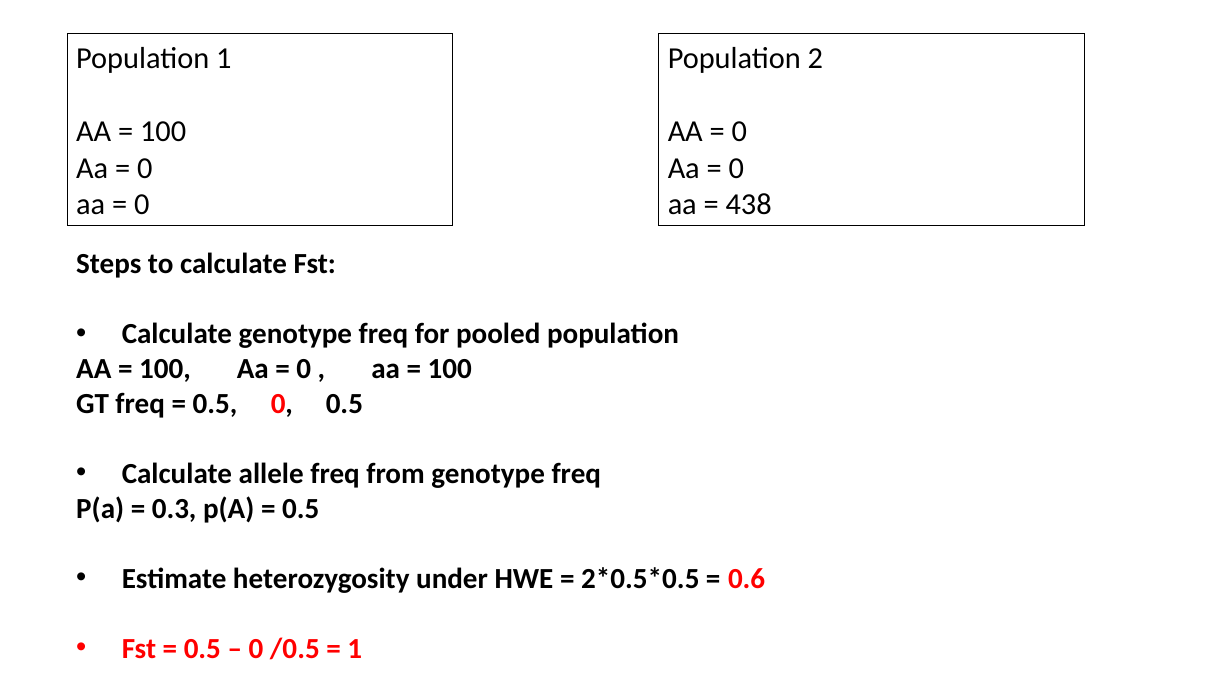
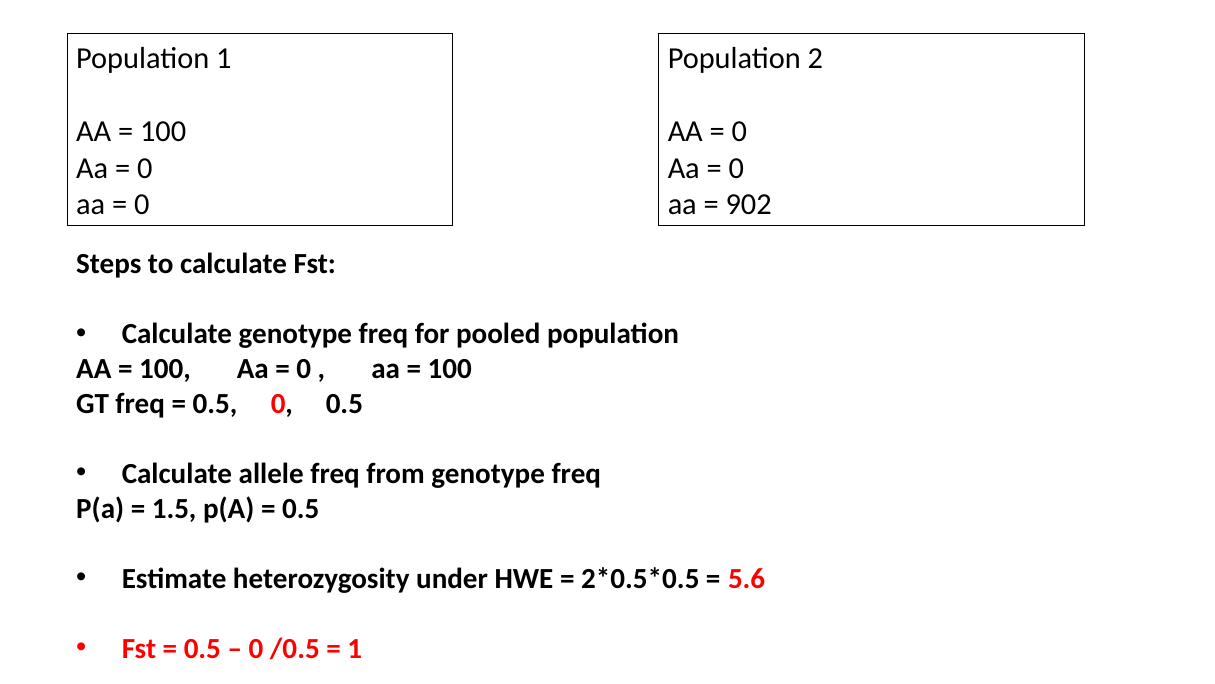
438: 438 -> 902 (749, 205)
0.3: 0.3 -> 1.5 (174, 508)
0.6: 0.6 -> 5.6 (747, 578)
